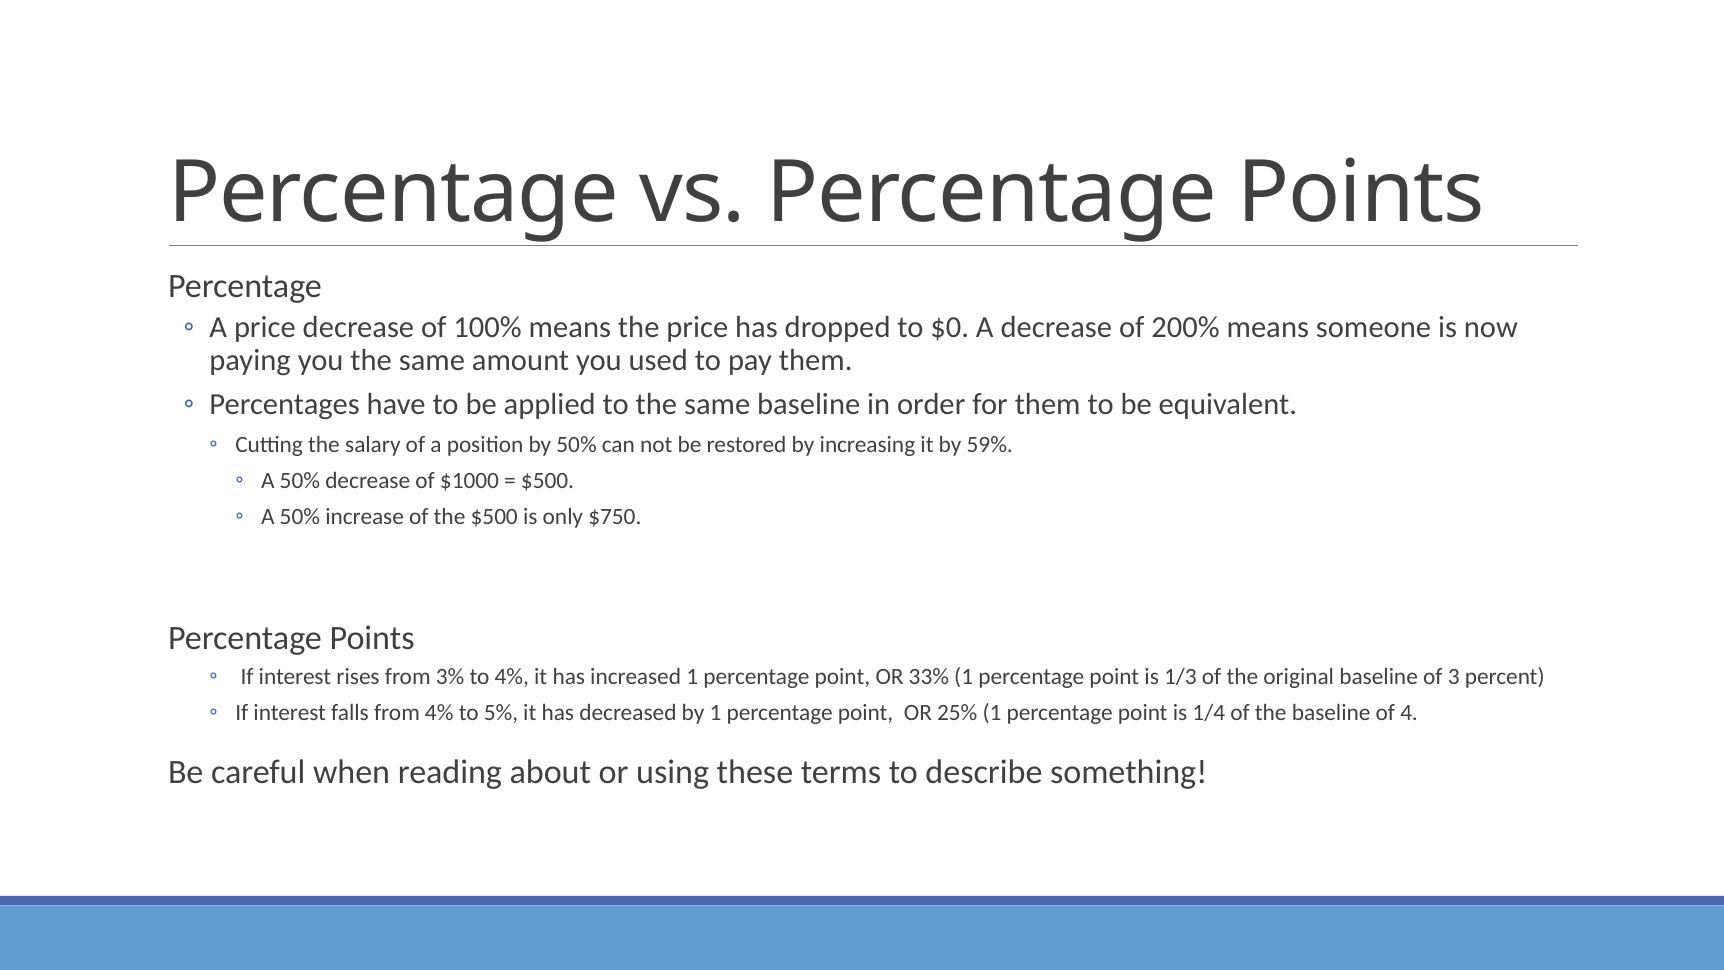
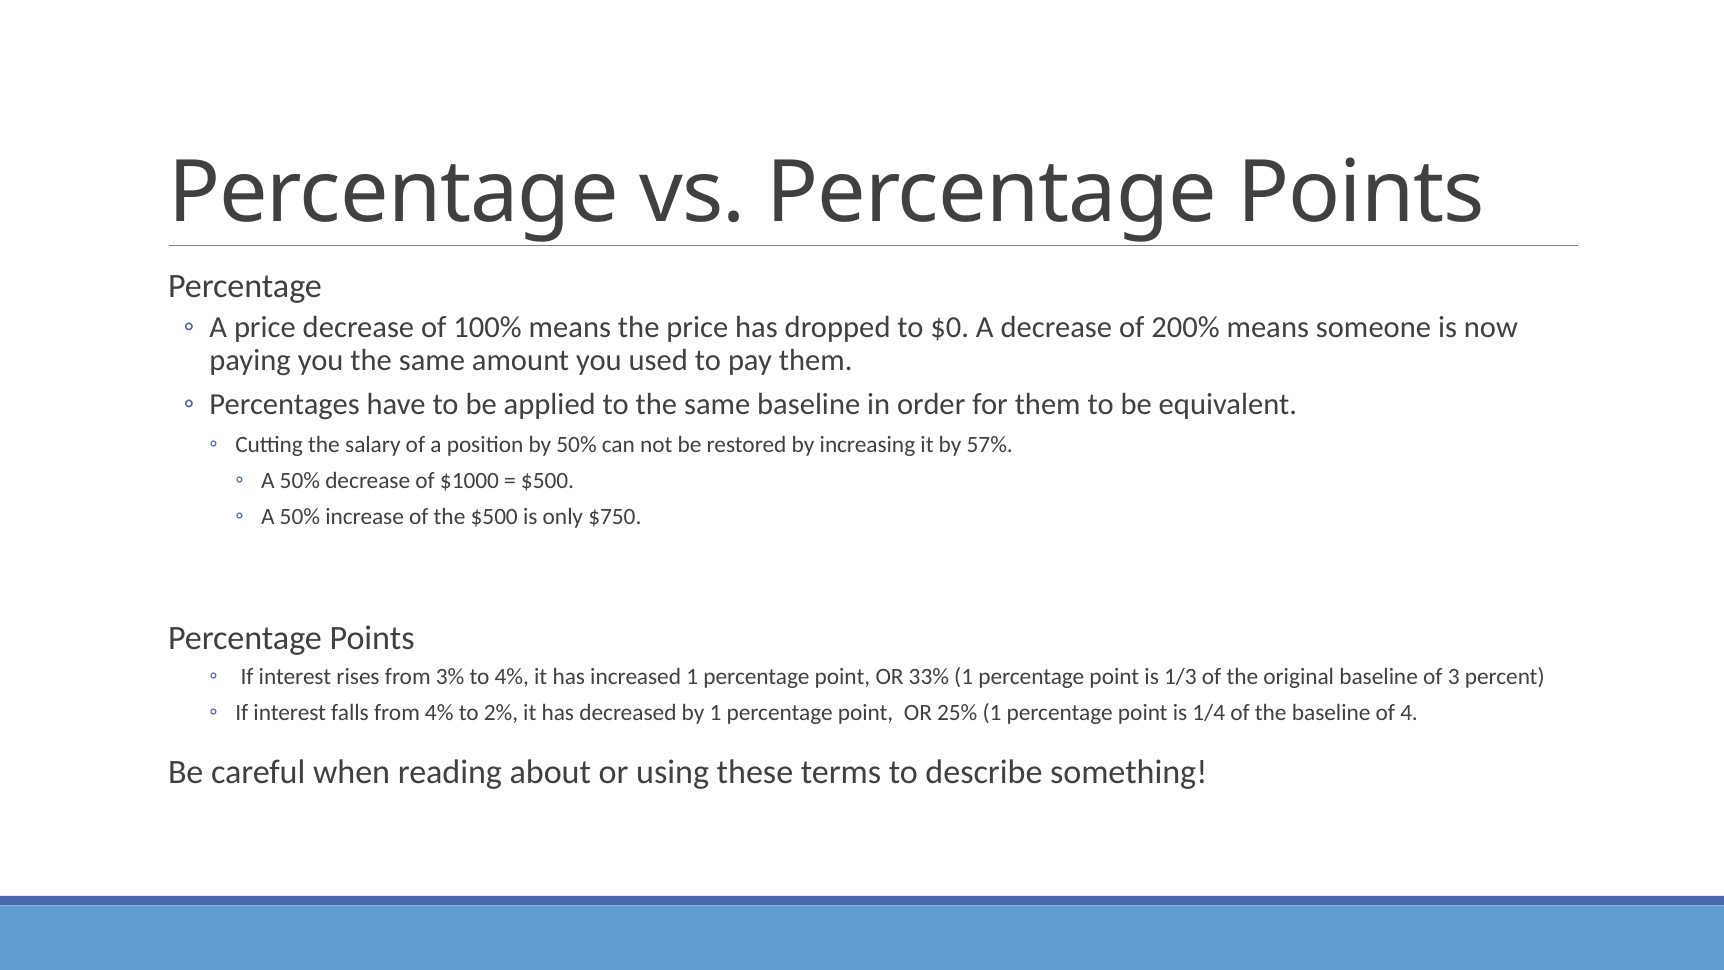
59%: 59% -> 57% (990, 445)
5%: 5% -> 2% (501, 713)
